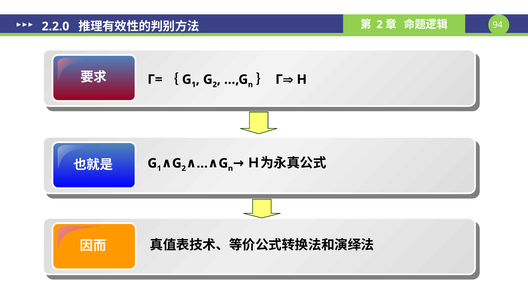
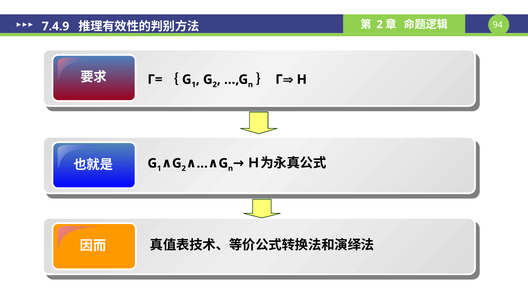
2.2.0: 2.2.0 -> 7.4.9 (55, 26)
